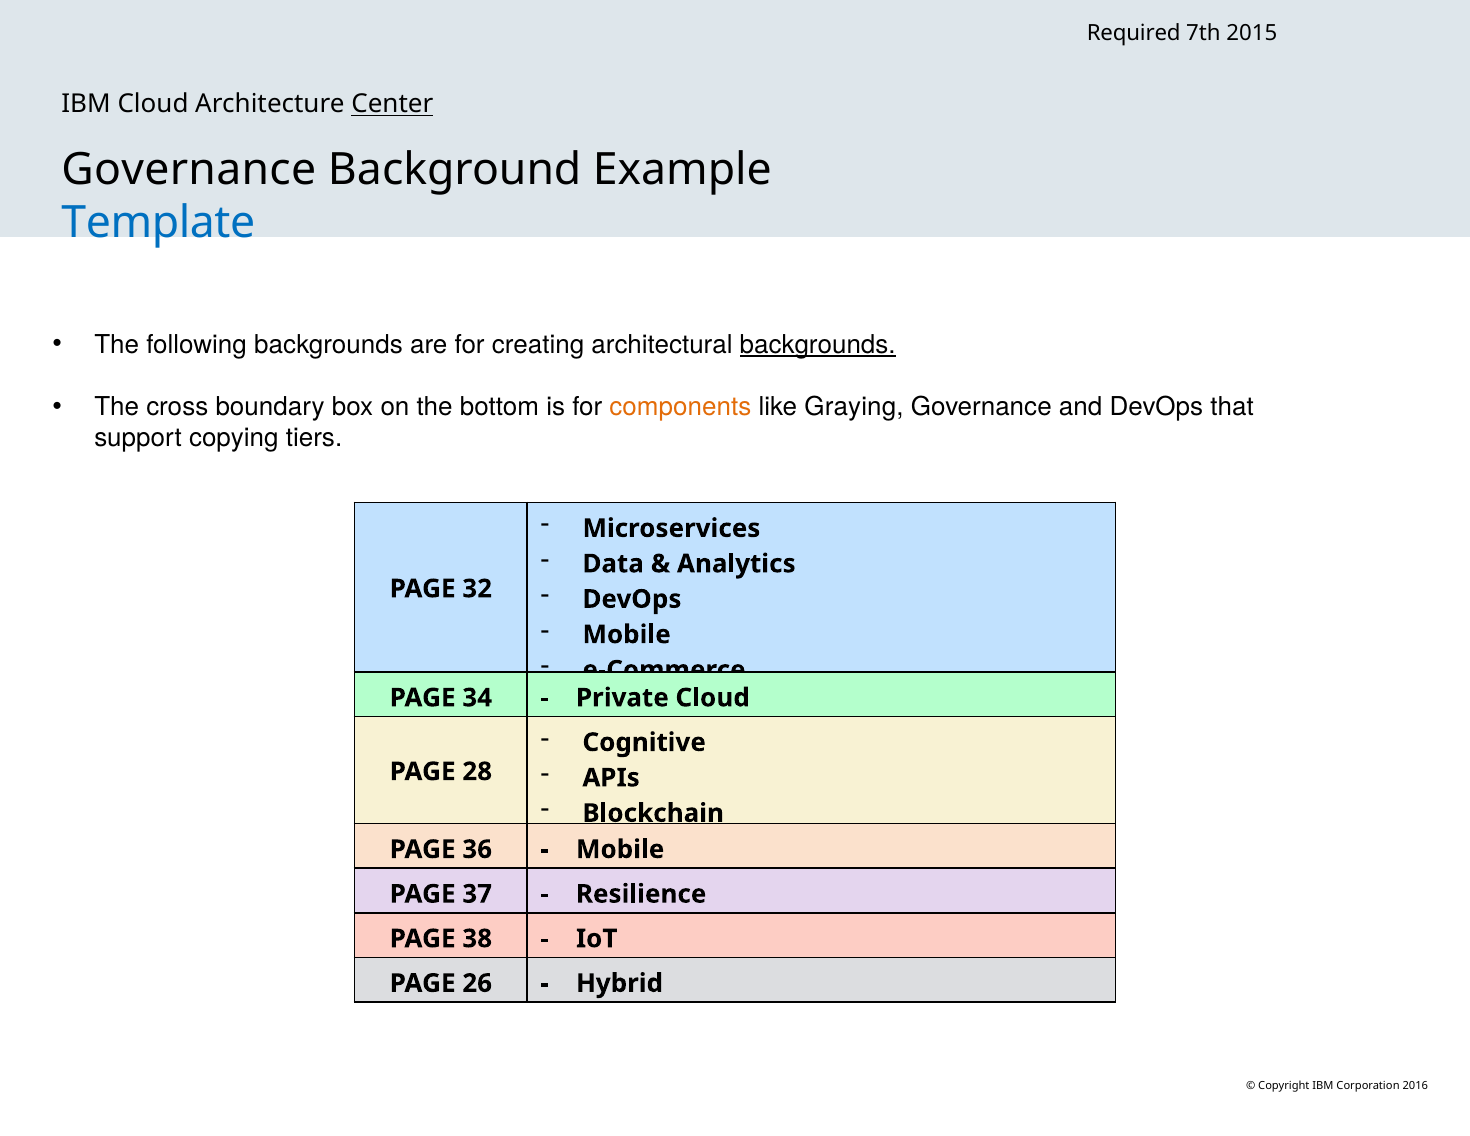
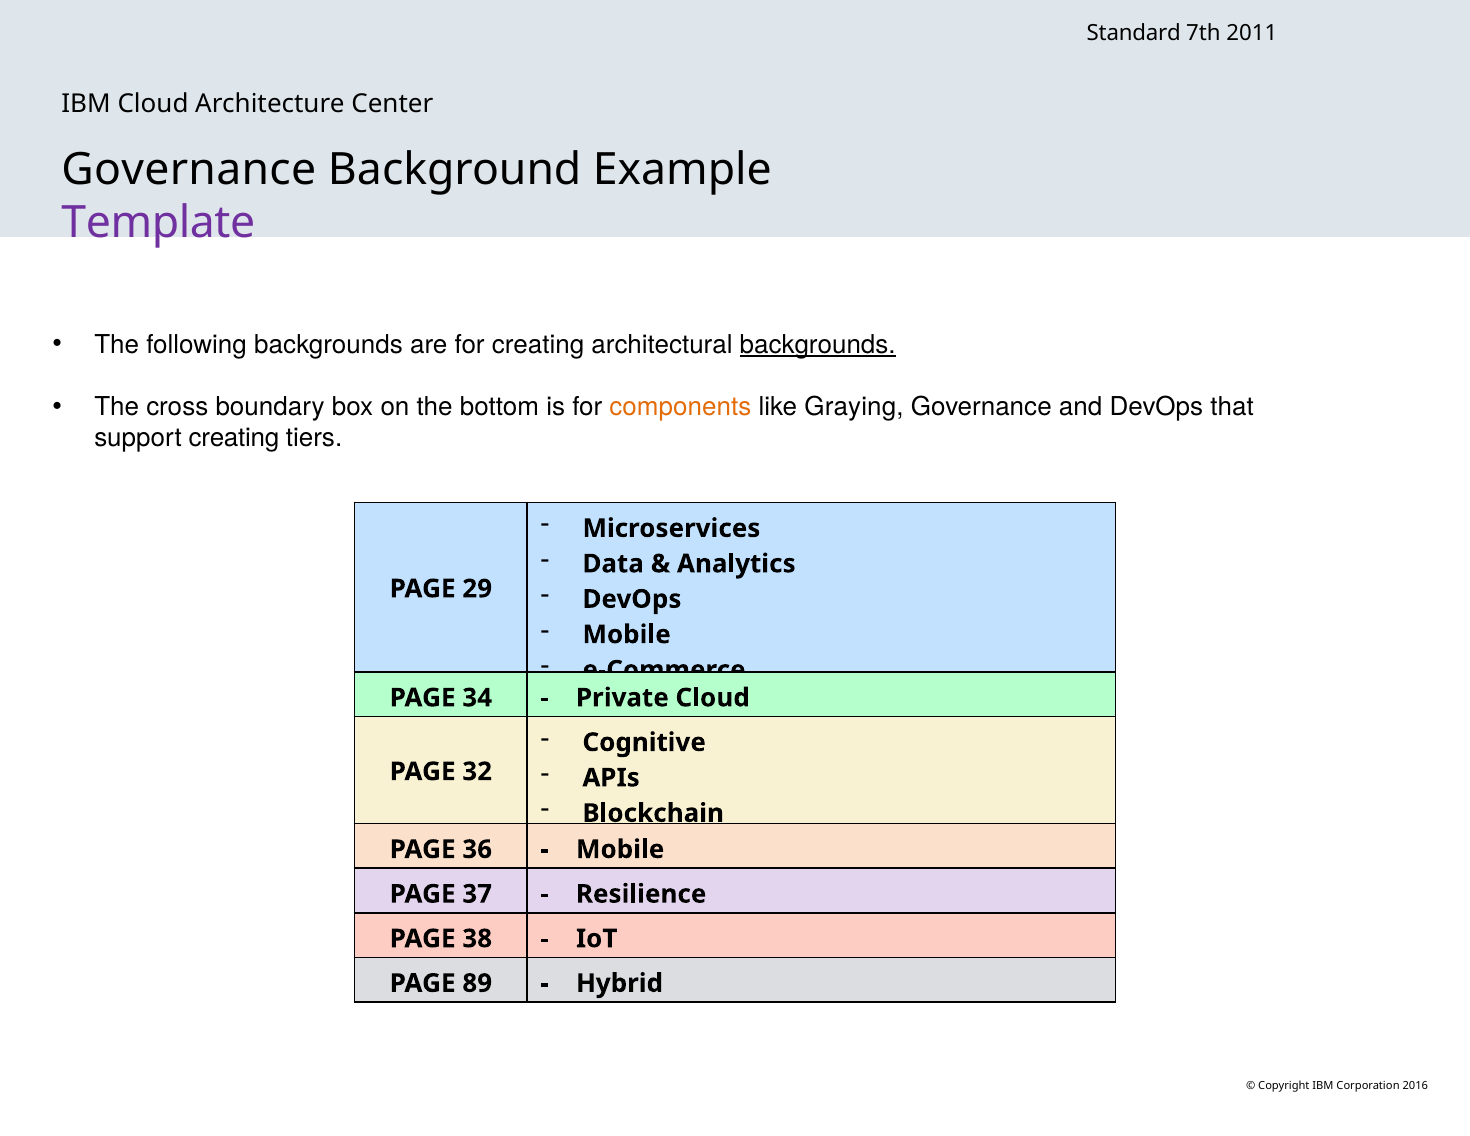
Required: Required -> Standard (1134, 33)
2015: 2015 -> 2011 (1252, 33)
Center underline: present -> none (392, 104)
Template colour: blue -> purple (158, 223)
support copying: copying -> creating (234, 438)
32: 32 -> 29 (477, 589)
28: 28 -> 32 (477, 772)
26: 26 -> 89 (477, 983)
